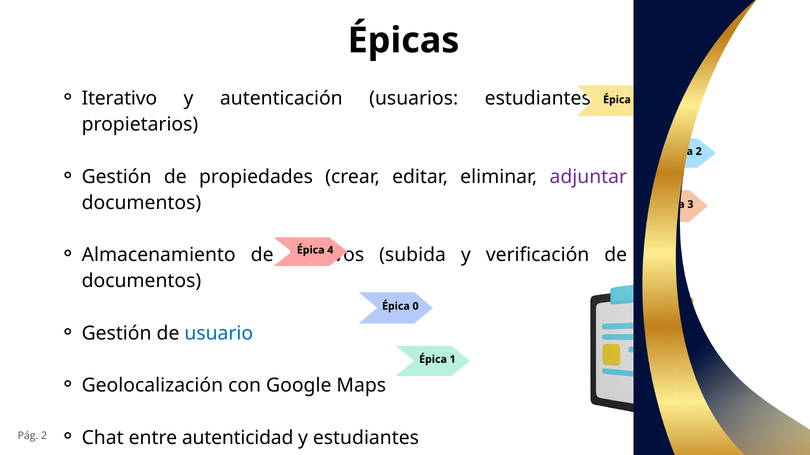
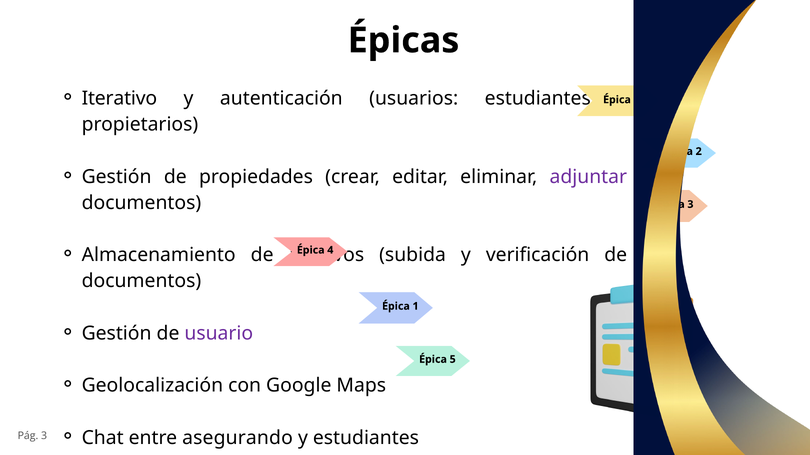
0: 0 -> 1 (416, 307)
usuario colour: blue -> purple (219, 334)
1: 1 -> 5 (453, 360)
autenticidad: autenticidad -> asegurando (238, 438)
Pág 2: 2 -> 3 (44, 436)
